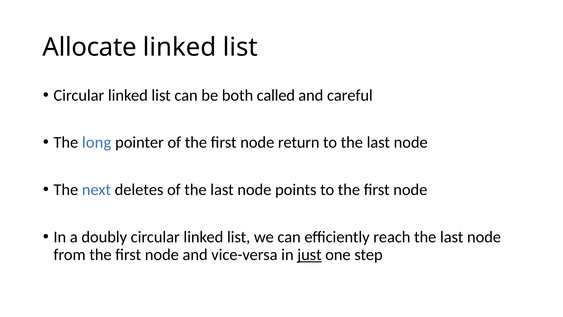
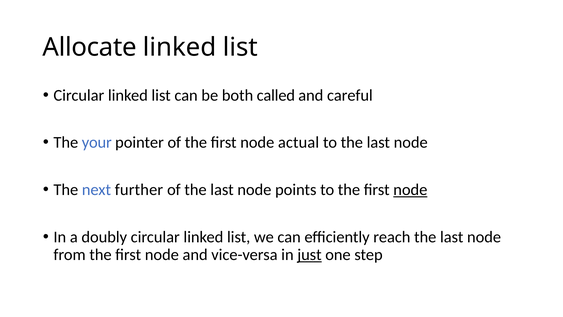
long: long -> your (97, 142)
return: return -> actual (299, 142)
deletes: deletes -> further (139, 190)
node underline: none -> present (410, 190)
